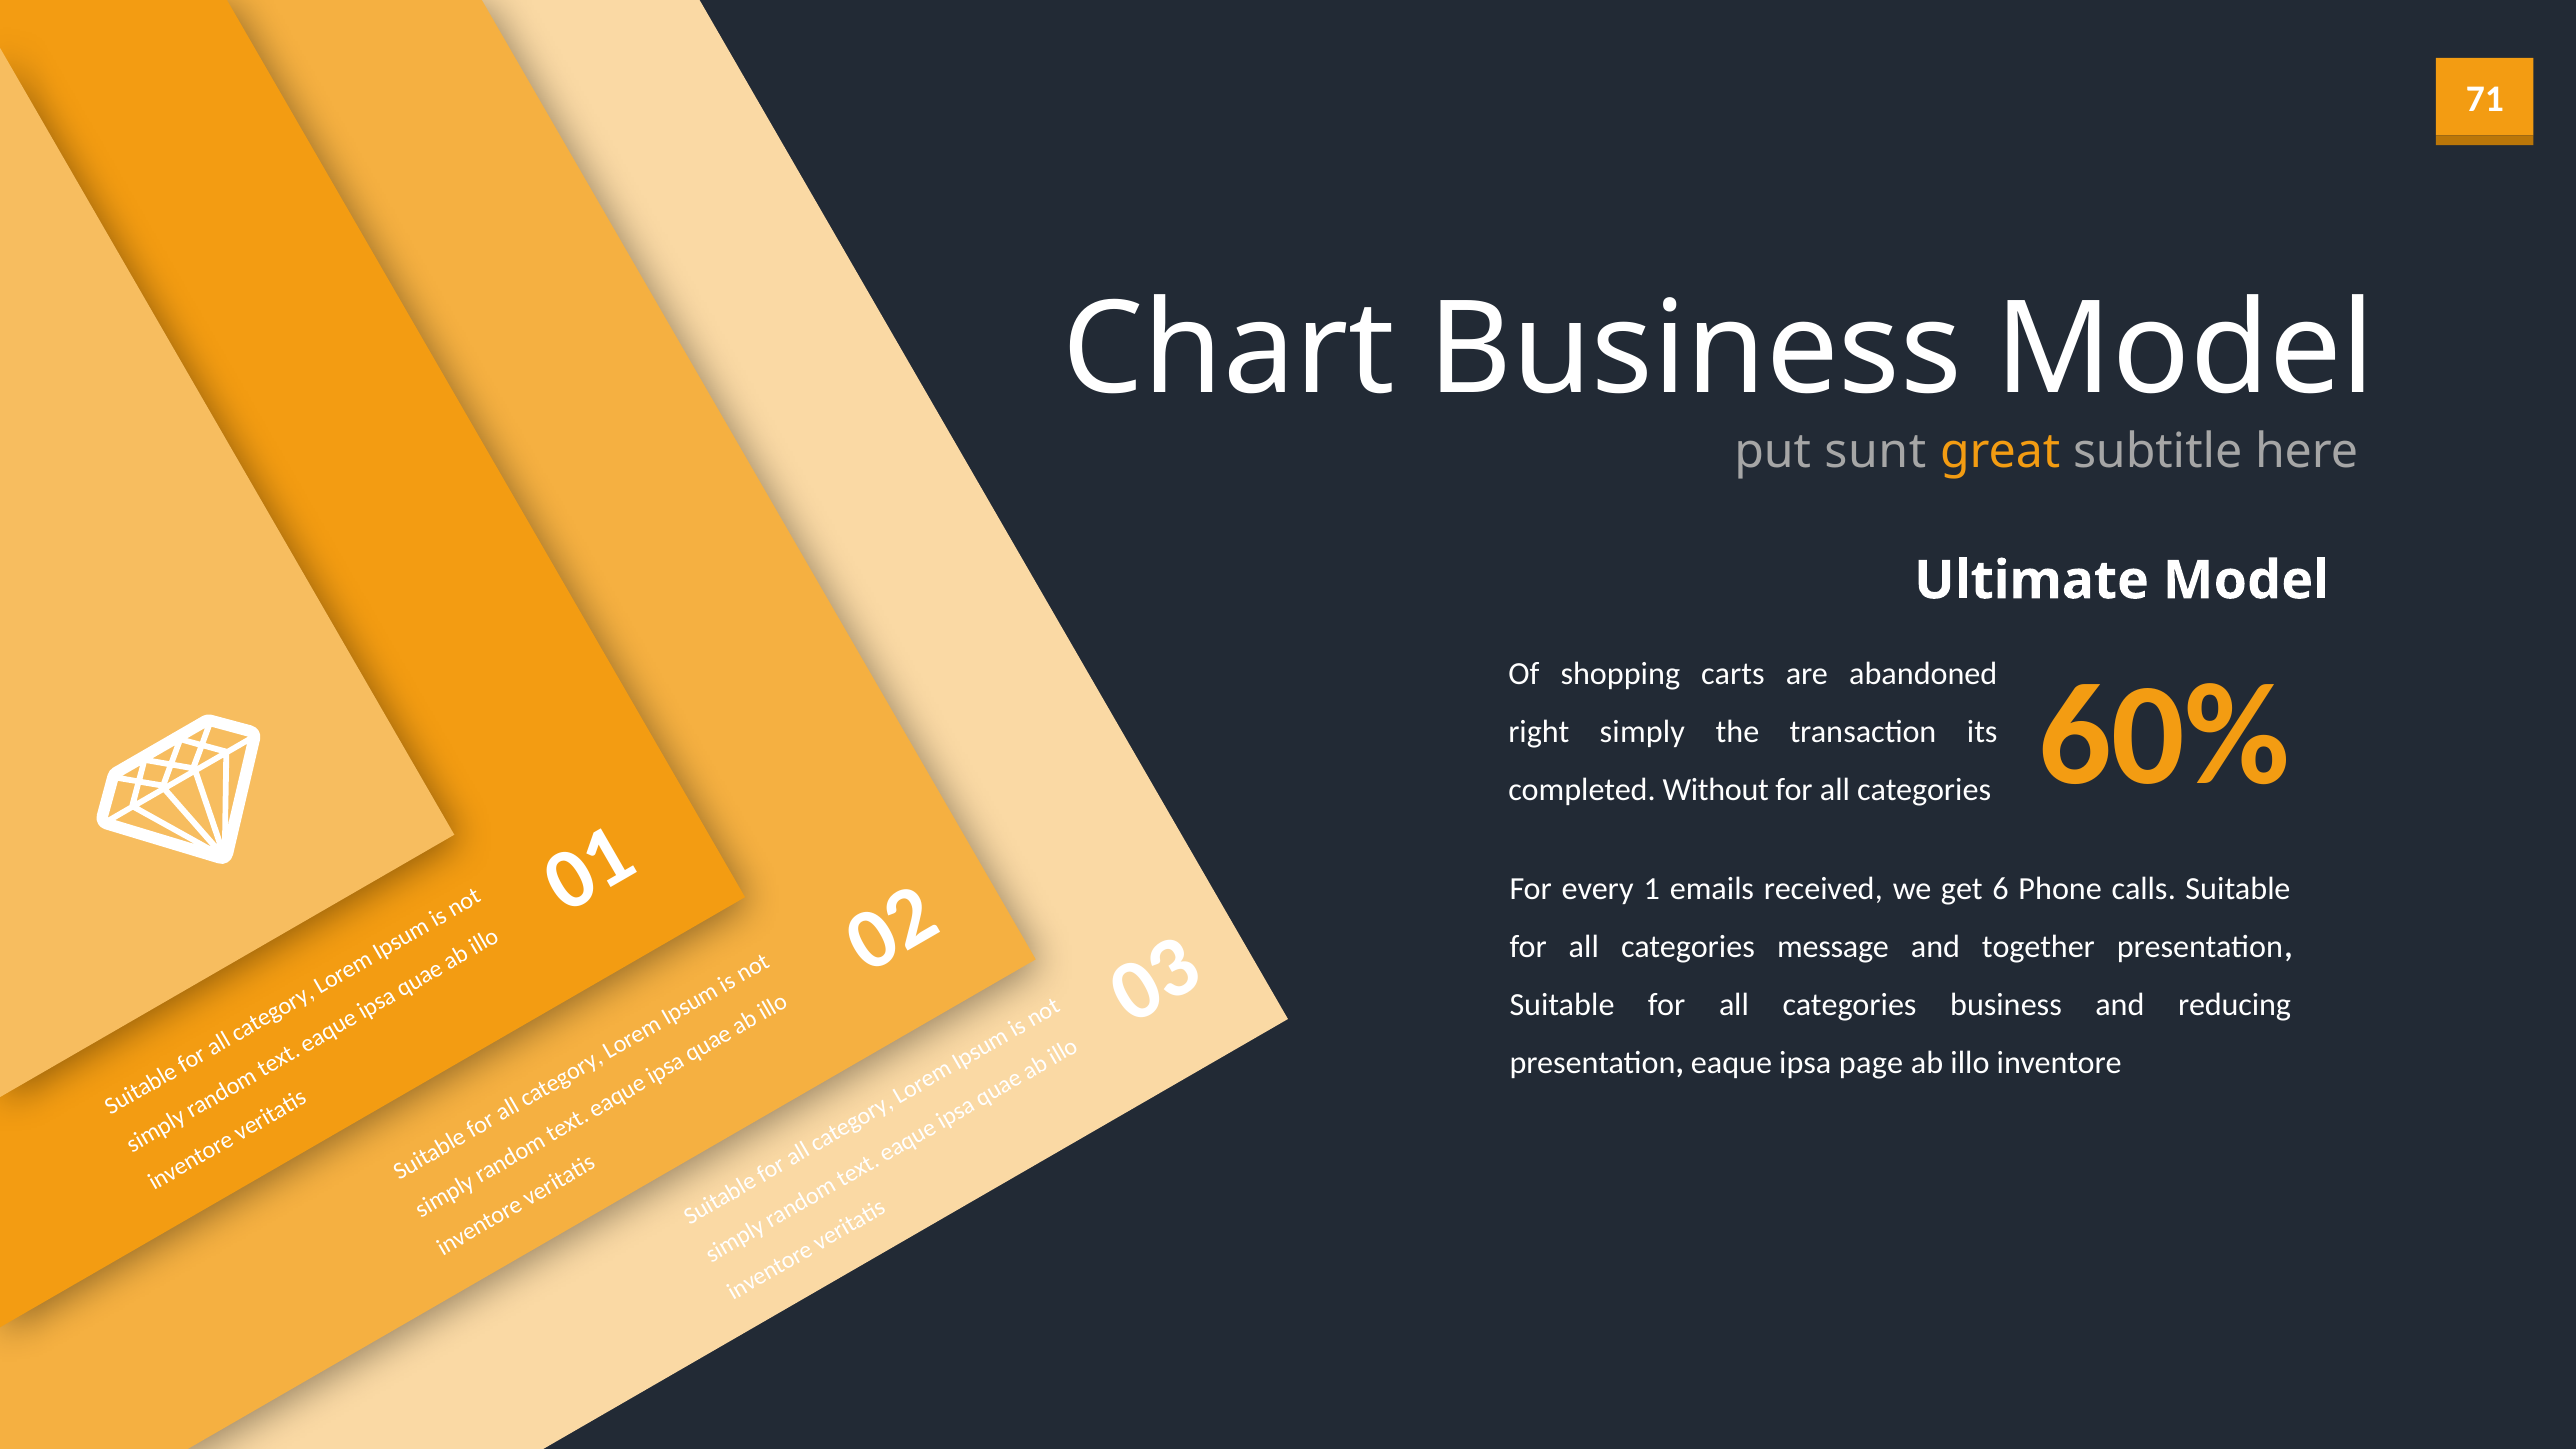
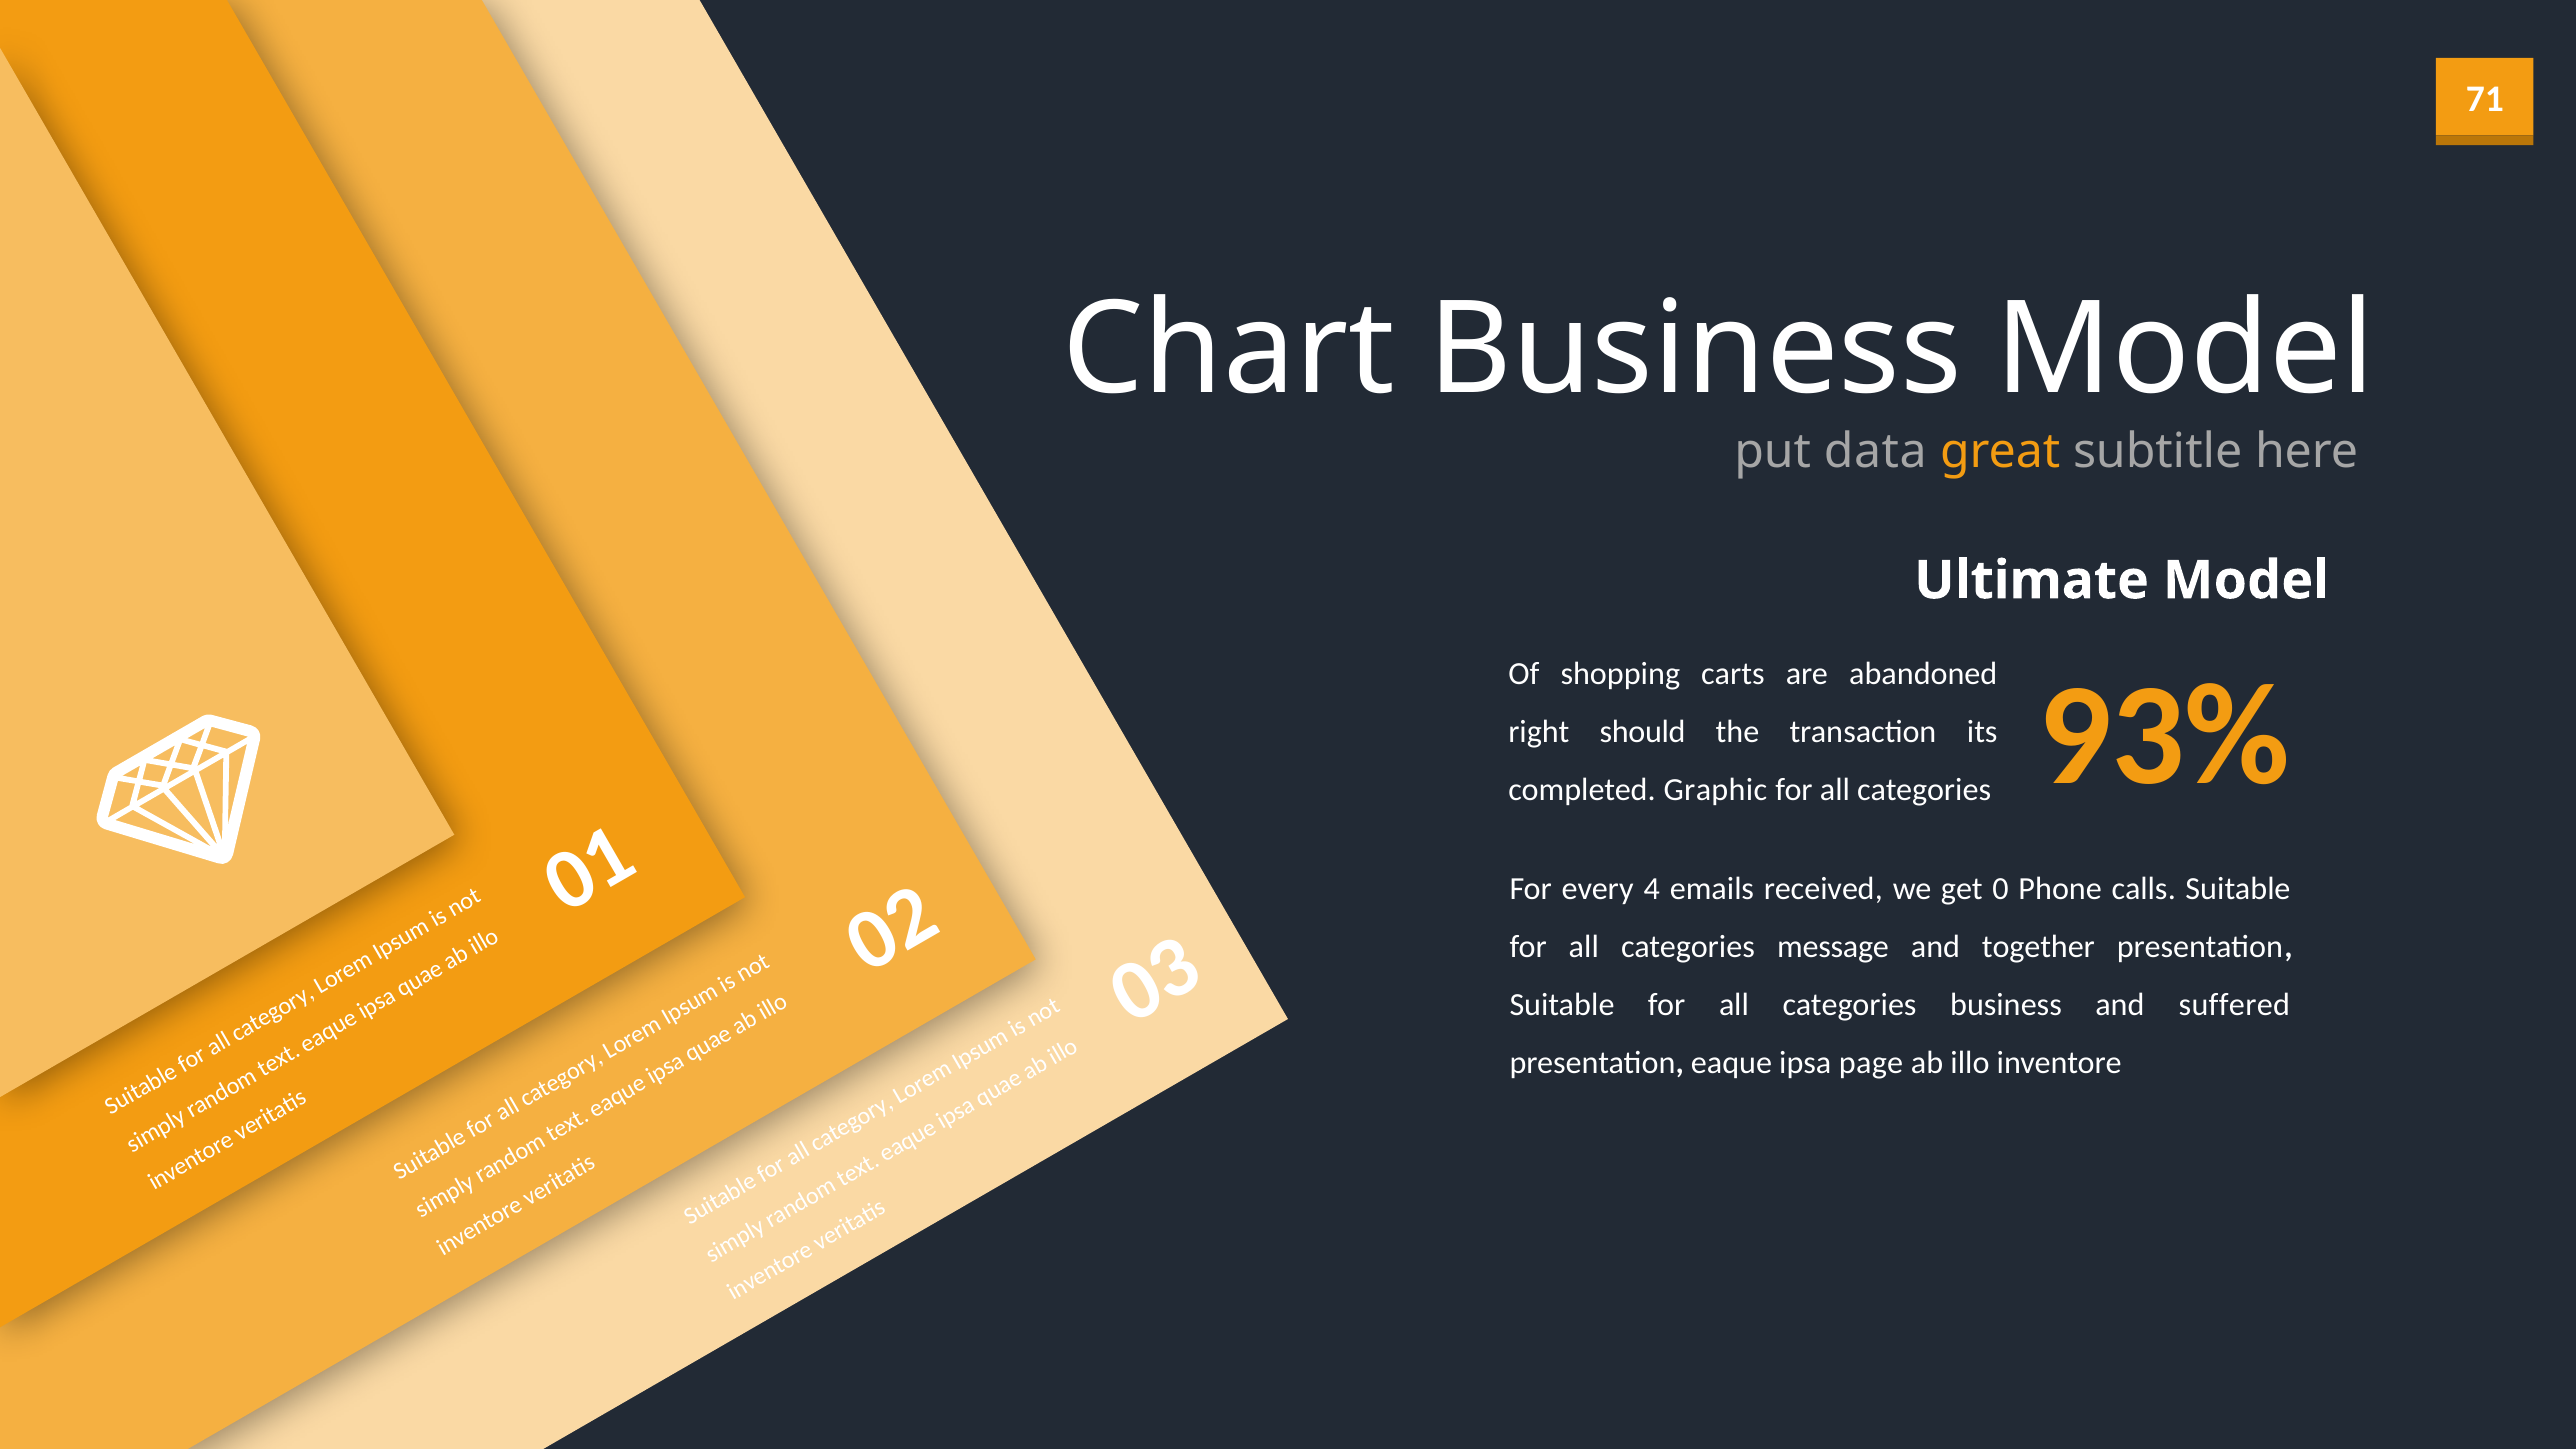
sunt: sunt -> data (1875, 452)
simply: simply -> should (1643, 732)
Without: Without -> Graphic (1715, 790)
60%: 60% -> 93% (2164, 736)
every 1: 1 -> 4 (1652, 889)
get 6: 6 -> 0 (2001, 889)
reducing: reducing -> suffered (2234, 1005)
